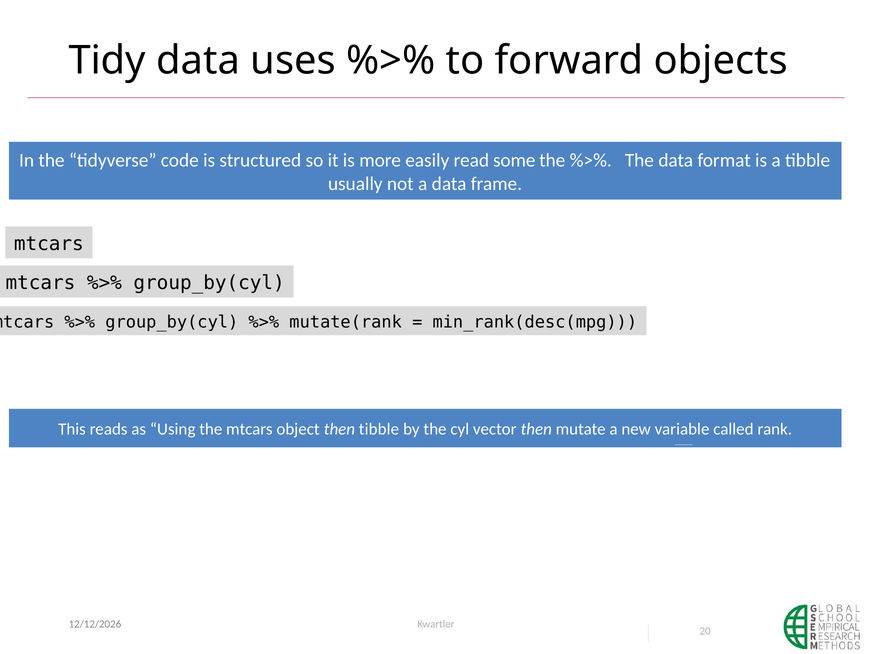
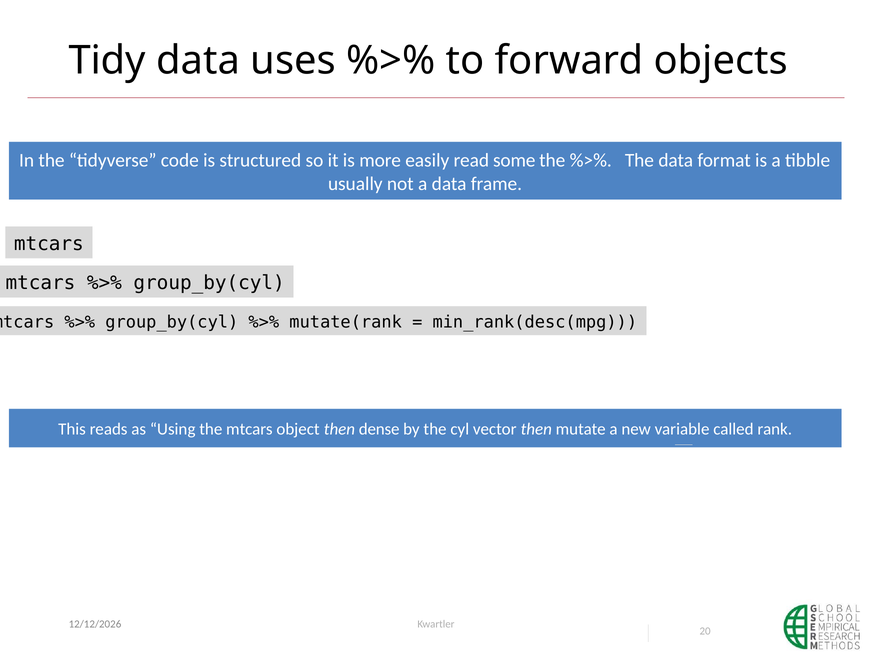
then tibble: tibble -> dense (379, 429)
